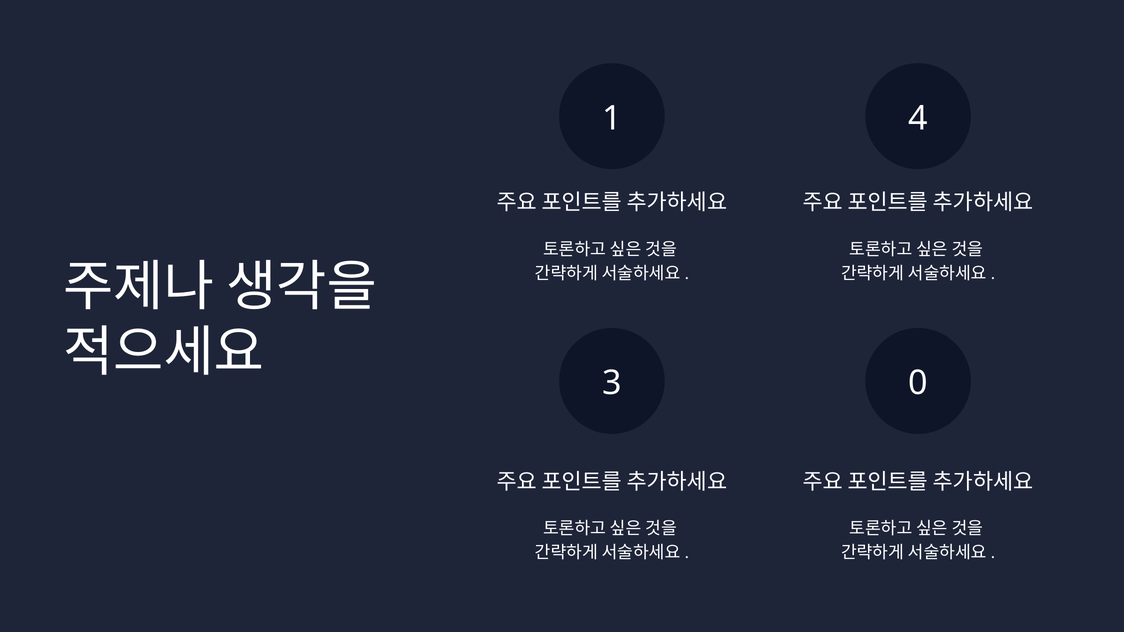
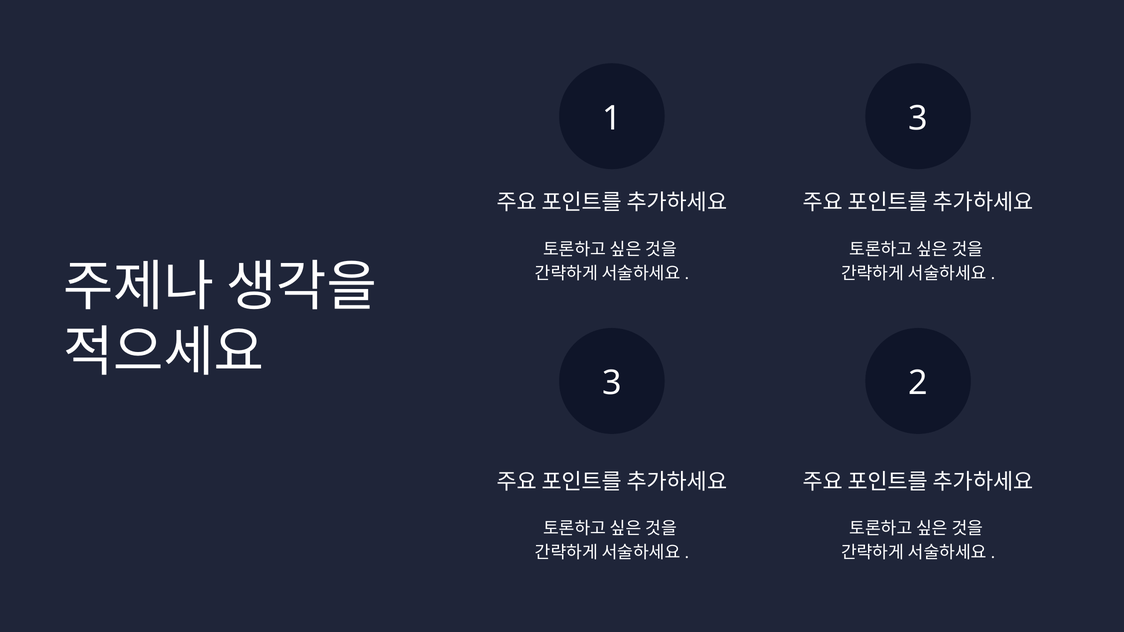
1 4: 4 -> 3 (918, 119)
0: 0 -> 2 (918, 383)
